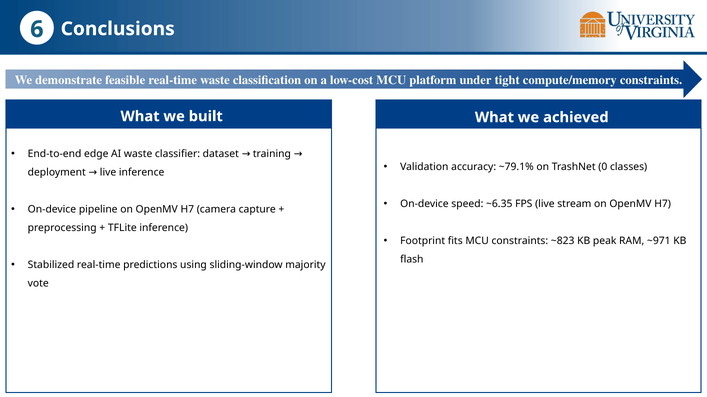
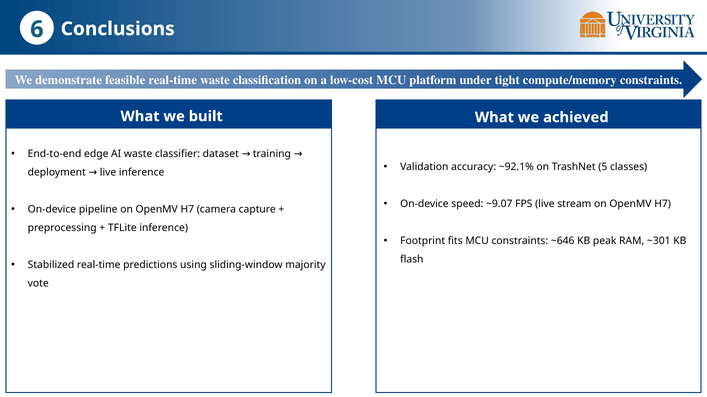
~79.1%: ~79.1% -> ~92.1% (516, 167)
0: 0 -> 5 (603, 167)
~6.35: ~6.35 -> ~9.07 (499, 204)
~823: ~823 -> ~646 (563, 241)
~971: ~971 -> ~301 (659, 241)
